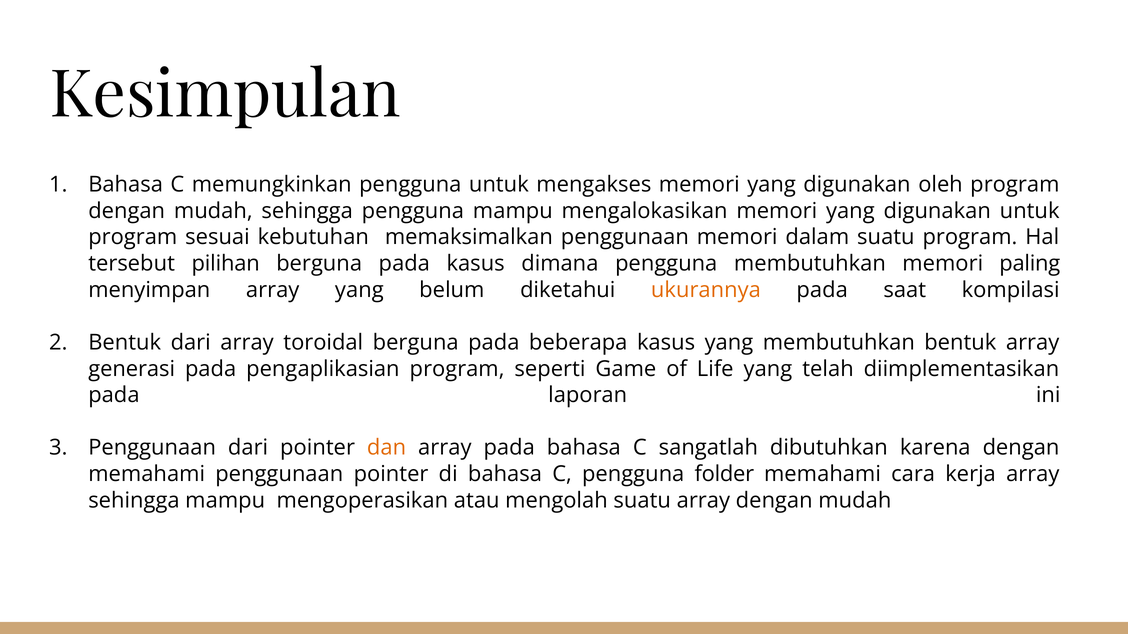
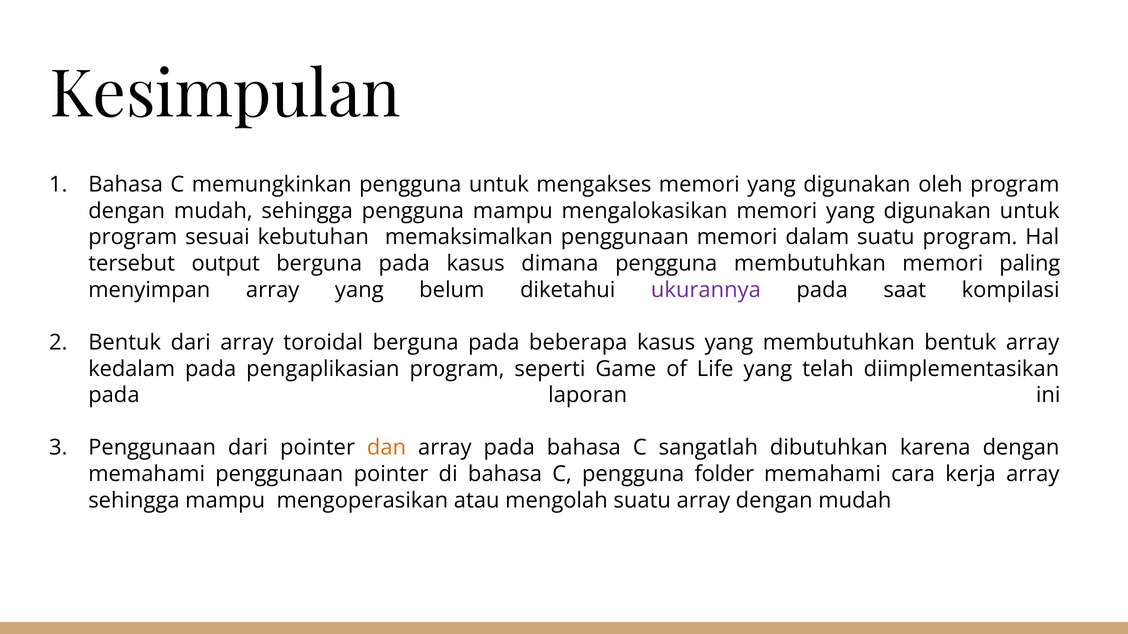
pilihan: pilihan -> output (226, 264)
ukurannya colour: orange -> purple (706, 290)
generasi: generasi -> kedalam (132, 369)
